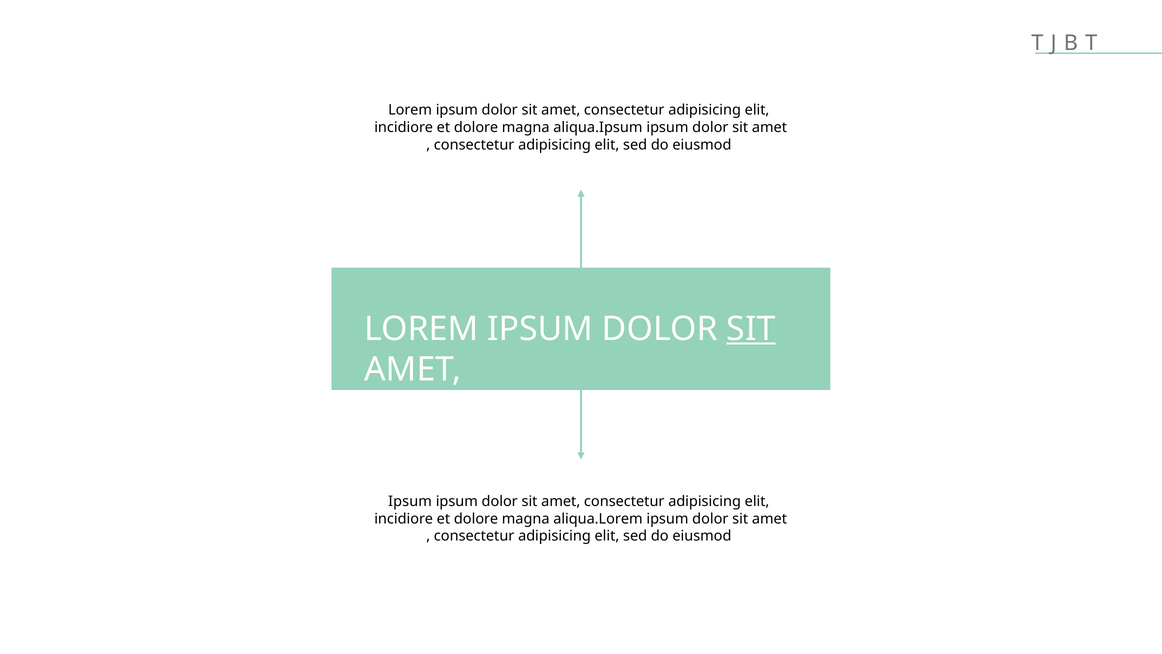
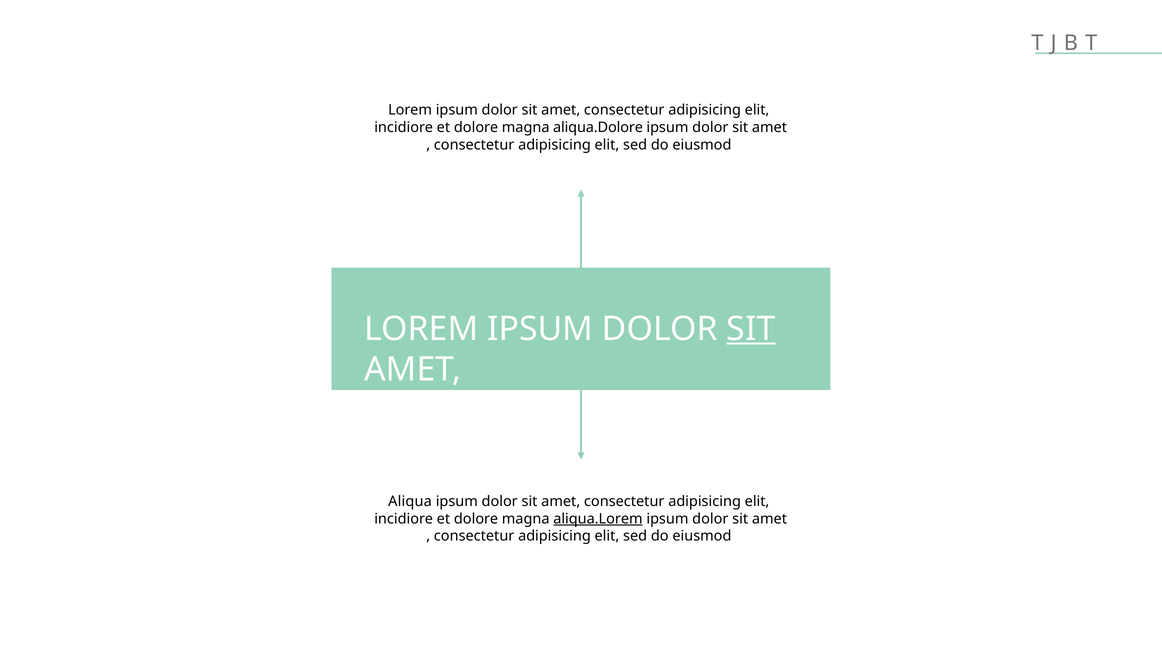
aliqua.Ipsum: aliqua.Ipsum -> aliqua.Dolore (598, 127)
Ipsum: Ipsum -> Aliqua (410, 501)
aliqua.Lorem underline: none -> present (598, 518)
